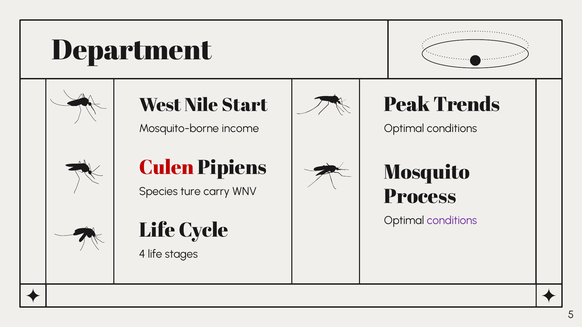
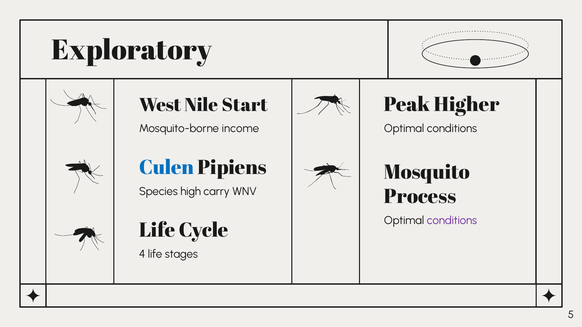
Department: Department -> Exploratory (132, 50)
Trends: Trends -> Higher (467, 105)
Culen colour: red -> blue (167, 168)
ture: ture -> high (191, 192)
